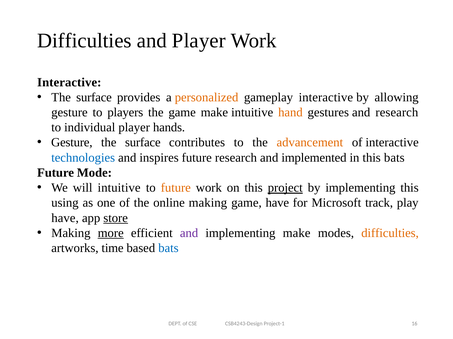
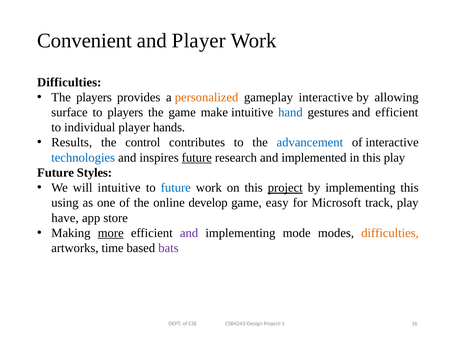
Difficulties: Difficulties -> Convenient (84, 41)
Interactive: Interactive -> Difficulties (69, 82)
surface: surface -> players (94, 98)
gesture: gesture -> surface (69, 113)
hand colour: orange -> blue (290, 113)
and research: research -> efficient (397, 113)
Gesture: Gesture -> Results (72, 143)
surface: surface -> control (143, 143)
advancement colour: orange -> blue (310, 143)
future underline: none -> present (197, 158)
this bats: bats -> play (394, 158)
Mode: Mode -> Styles (94, 173)
future colour: orange -> blue (176, 188)
online making: making -> develop (208, 203)
game have: have -> easy (277, 203)
store underline: present -> none (116, 218)
implementing make: make -> mode (297, 233)
bats colour: blue -> purple (168, 249)
